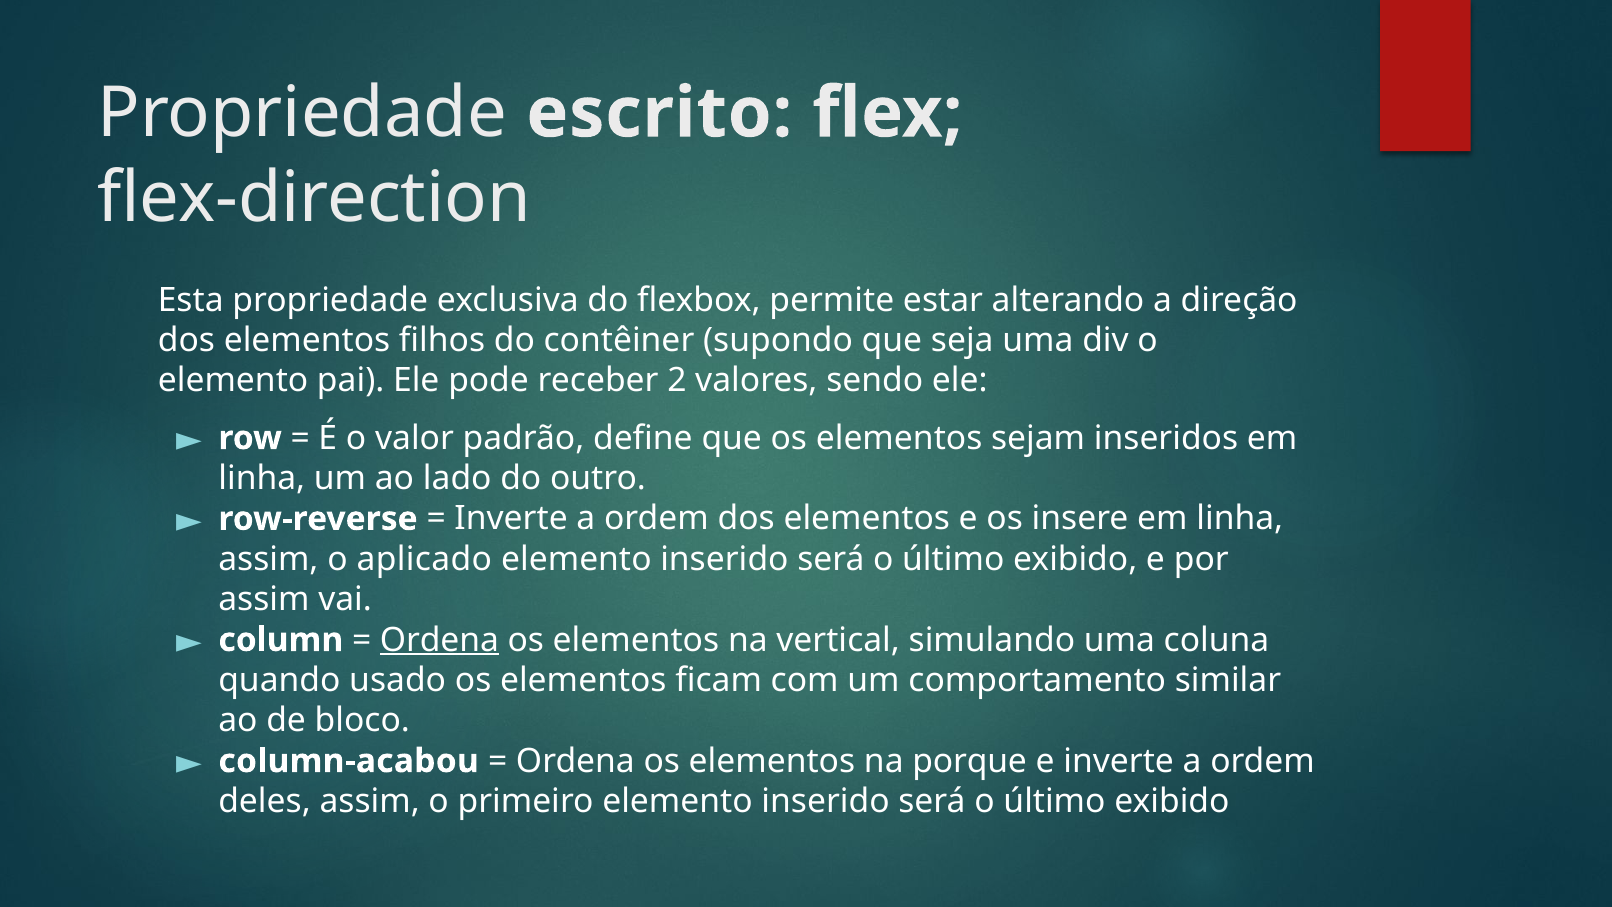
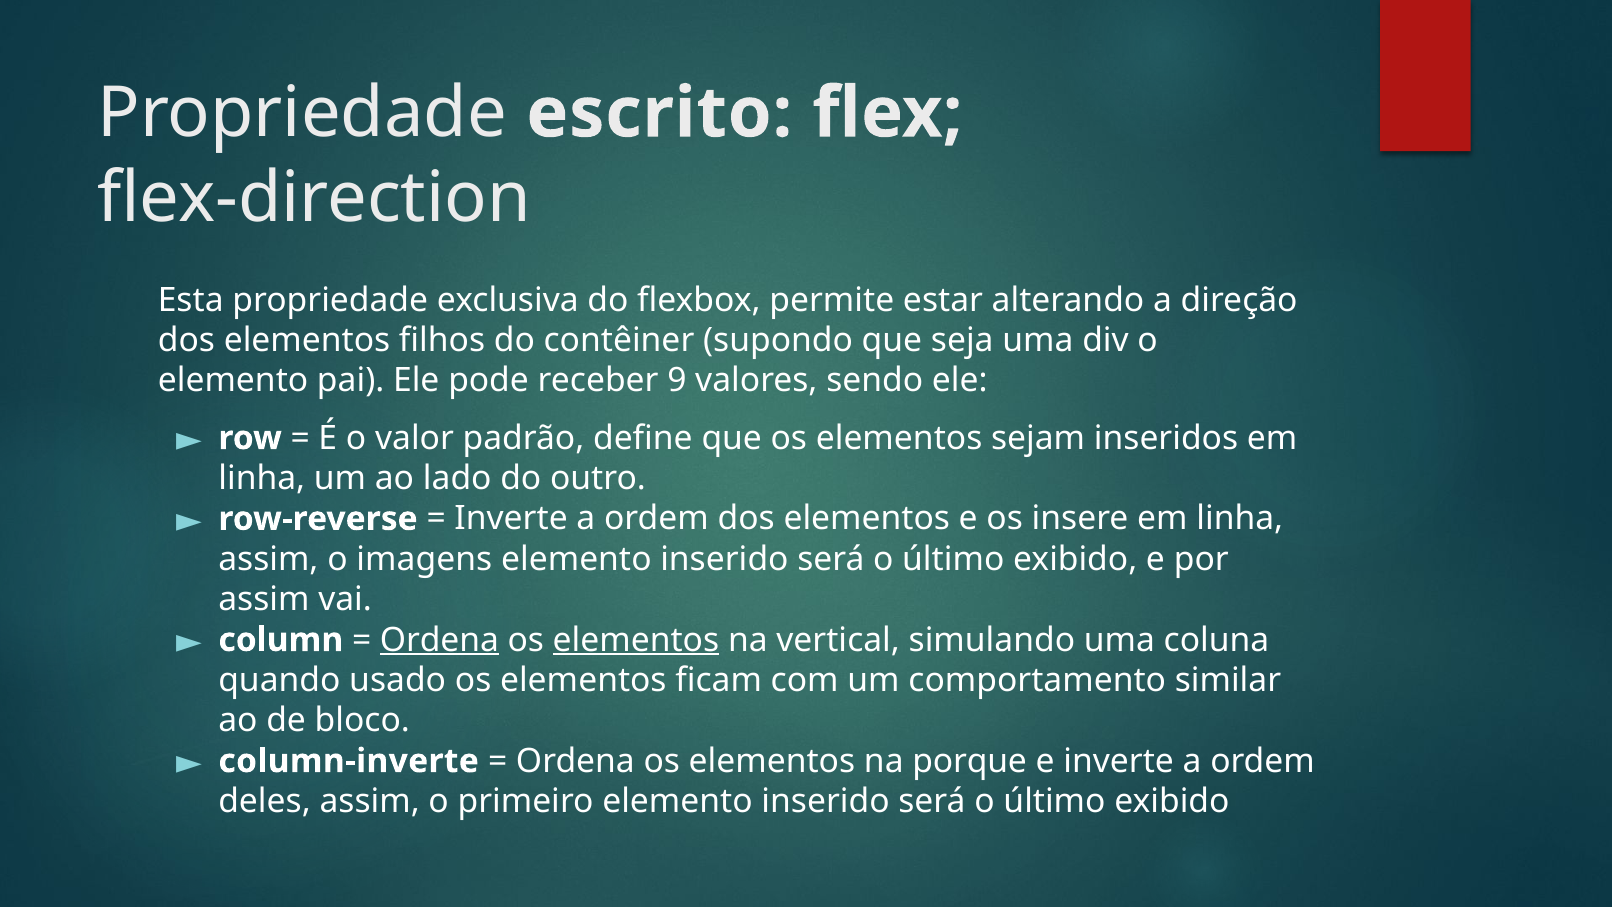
2: 2 -> 9 (677, 381)
aplicado: aplicado -> imagens (424, 559)
elementos underline: none -> present (636, 640)
column-acabou: column-acabou -> column-inverte (349, 761)
